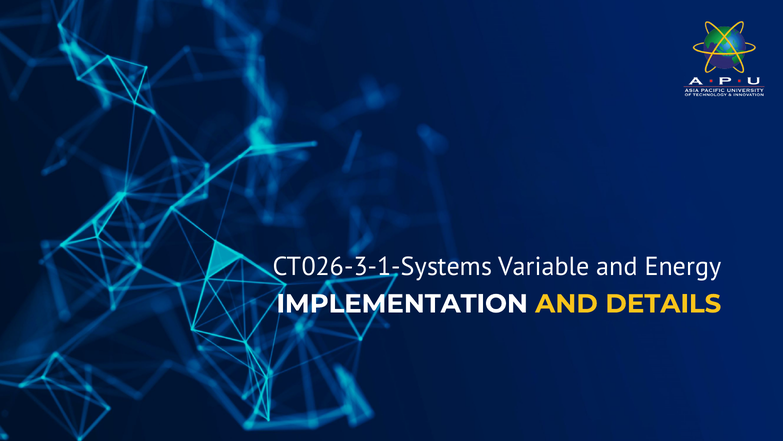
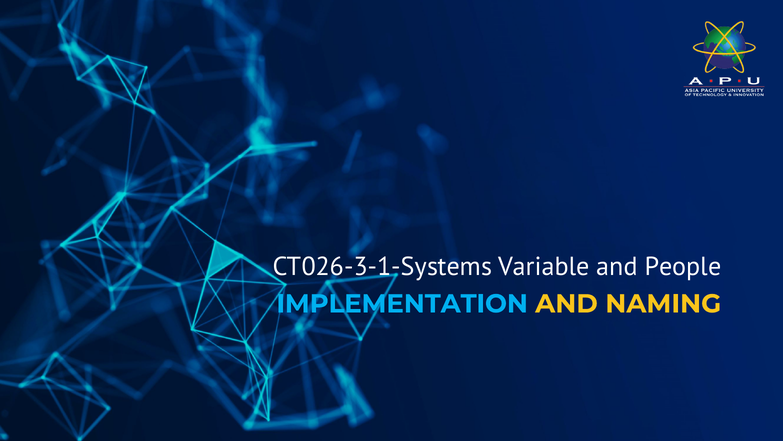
Energy: Energy -> People (683, 266)
IMPLEMENTATION colour: white -> light blue (402, 303)
DETAILS: DETAILS -> NAMING (663, 303)
